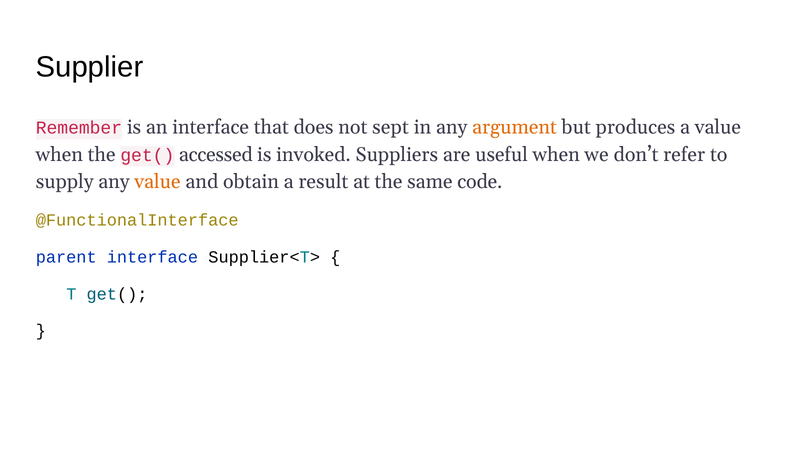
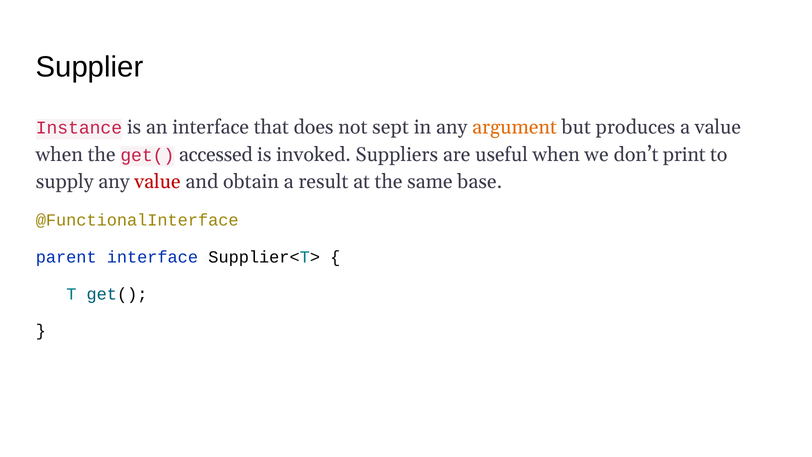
Remember: Remember -> Instance (79, 128)
refer: refer -> print (684, 155)
value colour: orange -> red (157, 182)
code: code -> base (480, 182)
